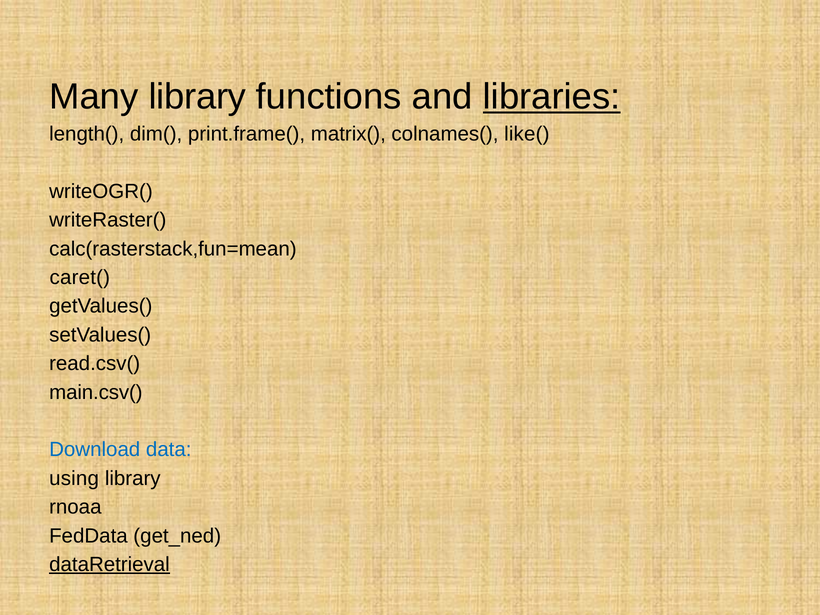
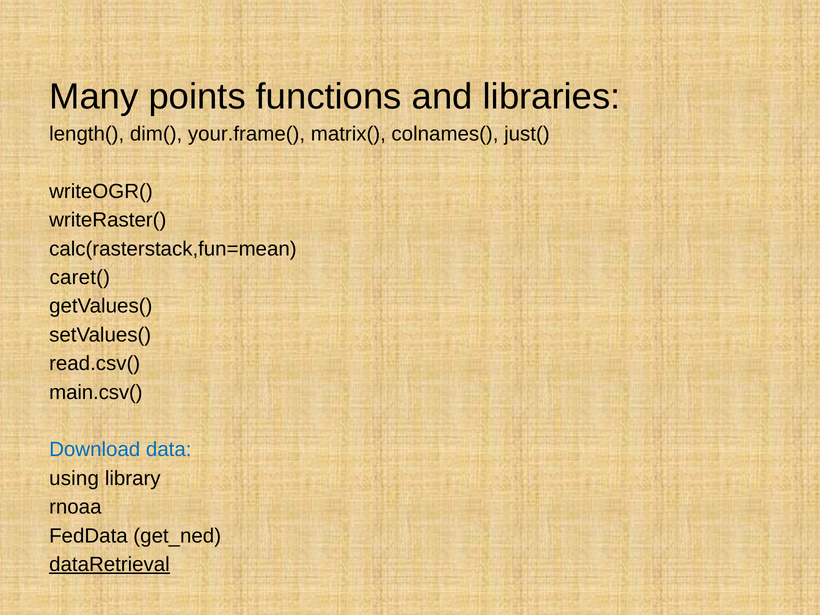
Many library: library -> points (197, 97)
libraries underline: present -> none (552, 97)
print.frame(: print.frame( -> your.frame( (246, 134)
like(: like( -> just( (527, 134)
